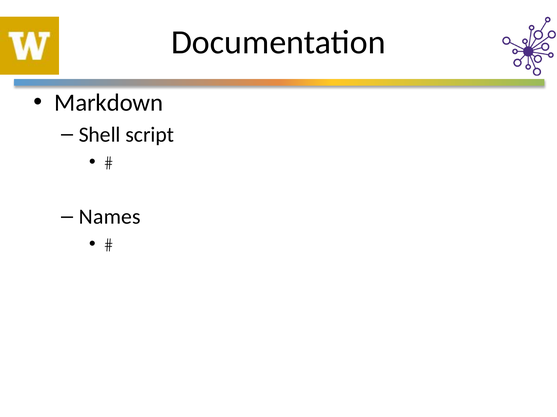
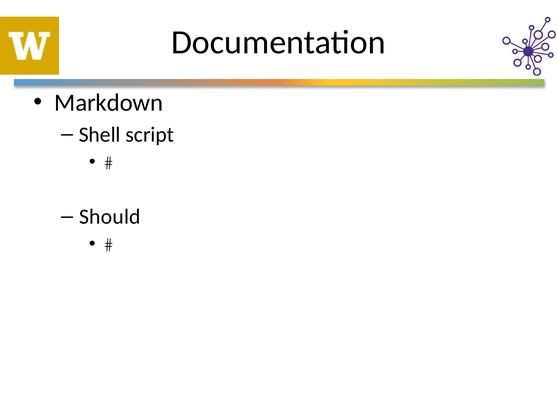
Names: Names -> Should (110, 217)
